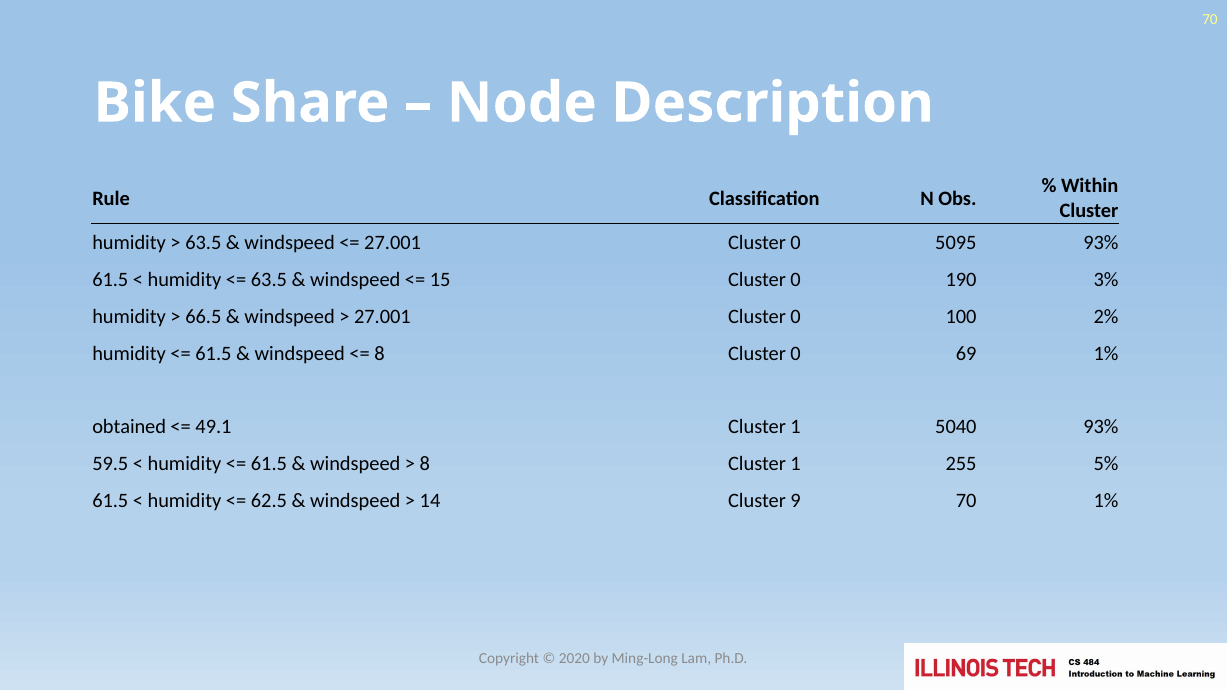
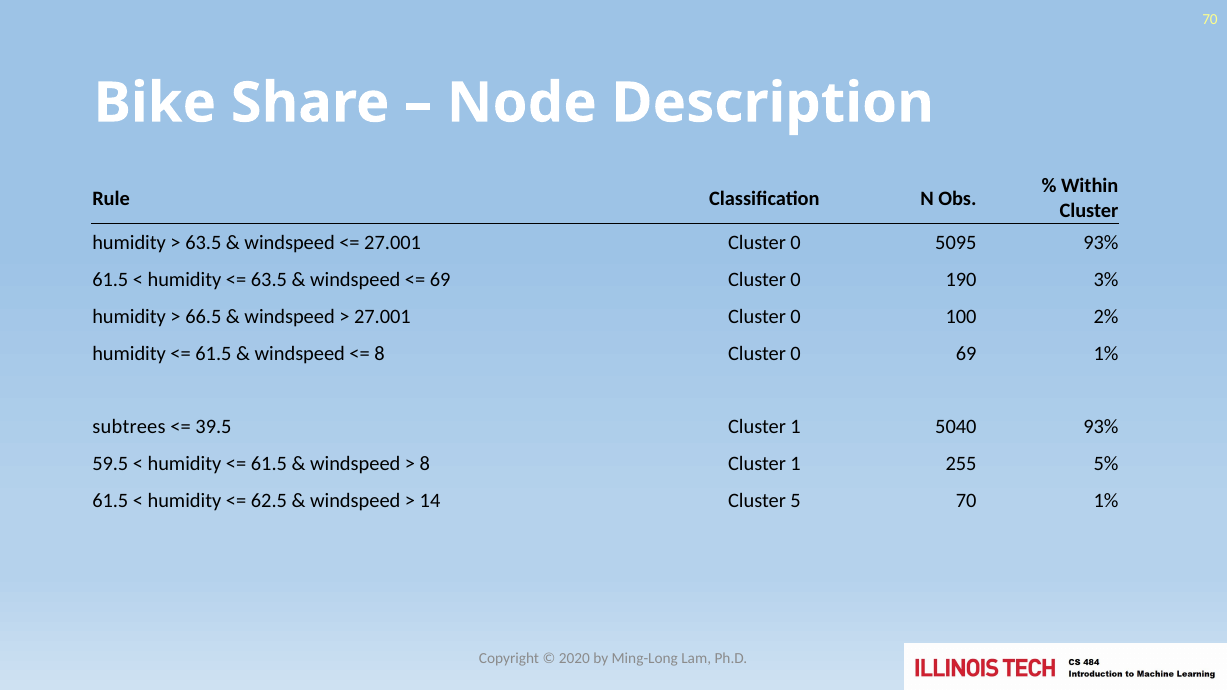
15: 15 -> 69 (440, 280)
obtained: obtained -> subtrees (129, 427)
49.1: 49.1 -> 39.5 (213, 427)
9: 9 -> 5 (796, 501)
